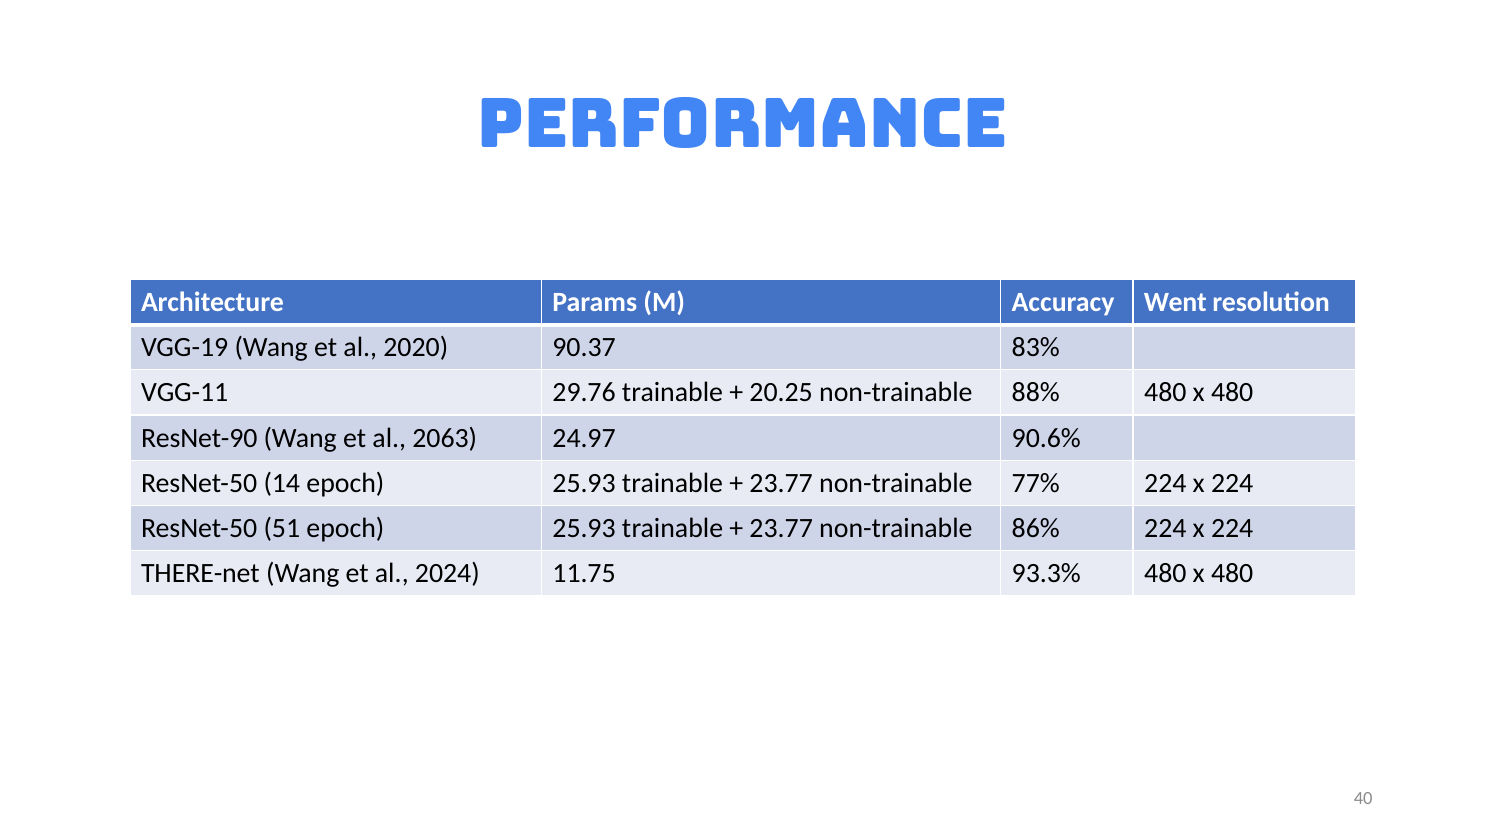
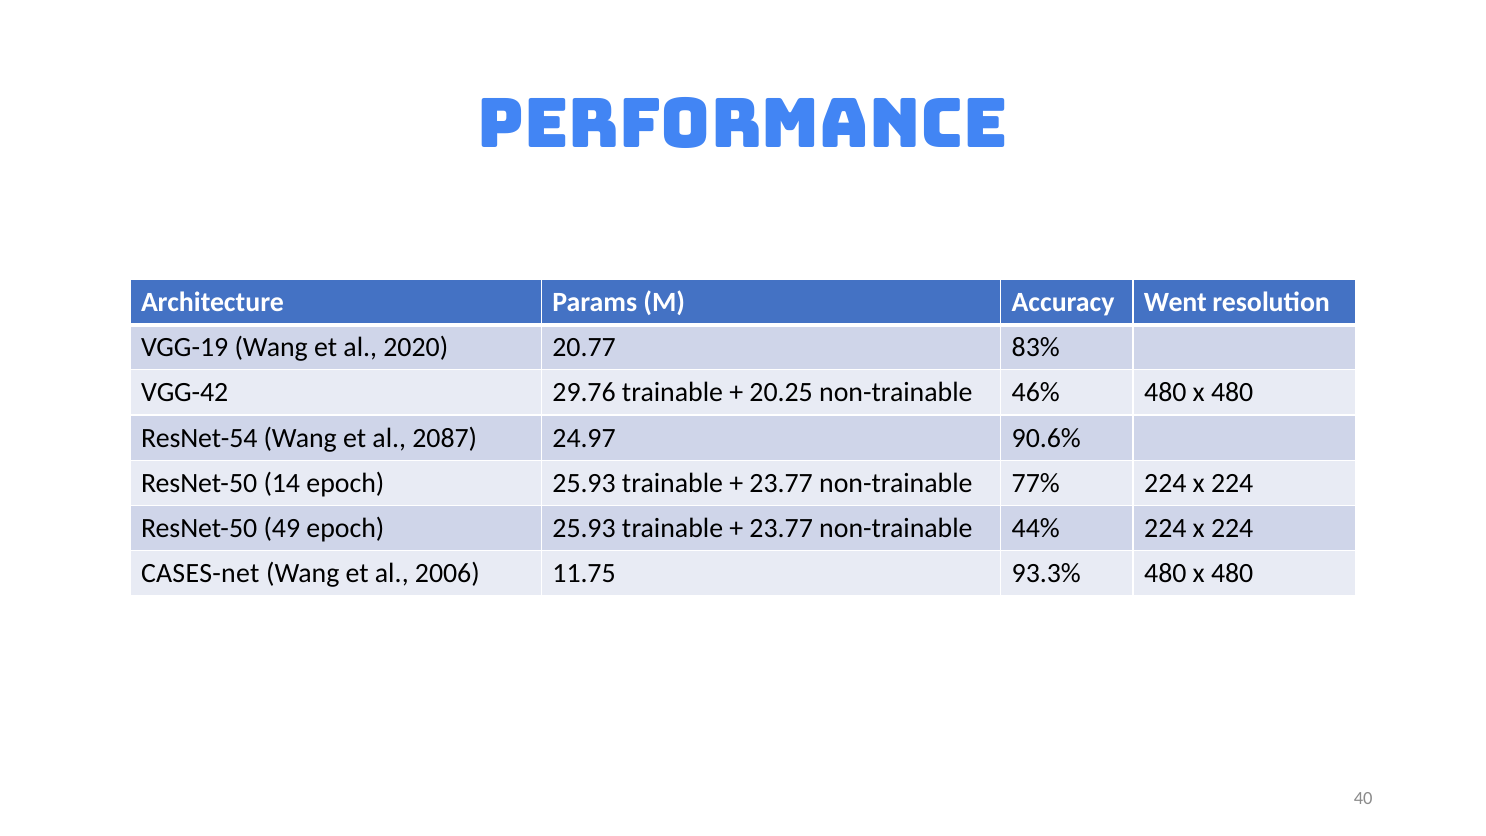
90.37: 90.37 -> 20.77 (584, 347)
VGG-11: VGG-11 -> VGG-42 (185, 393)
88%: 88% -> 46% (1036, 393)
ResNet-90: ResNet-90 -> ResNet-54 (199, 438)
2063: 2063 -> 2087 (445, 438)
51: 51 -> 49 (282, 528)
86%: 86% -> 44% (1036, 528)
THERE-net: THERE-net -> CASES-net (200, 573)
2024: 2024 -> 2006 (447, 573)
